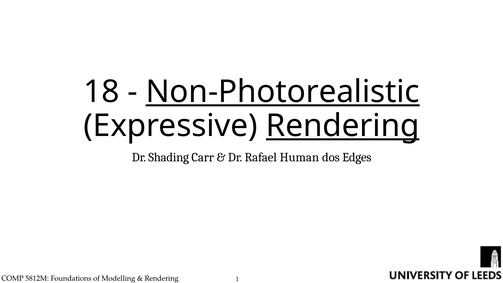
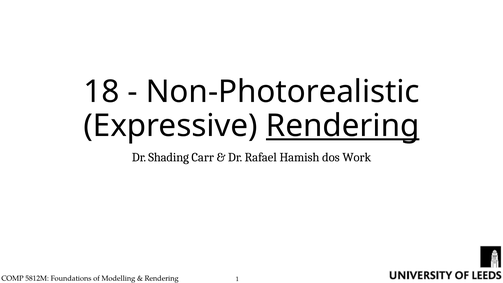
Non-Photorealistic underline: present -> none (283, 92)
Human: Human -> Hamish (299, 157)
Edges: Edges -> Work (357, 157)
